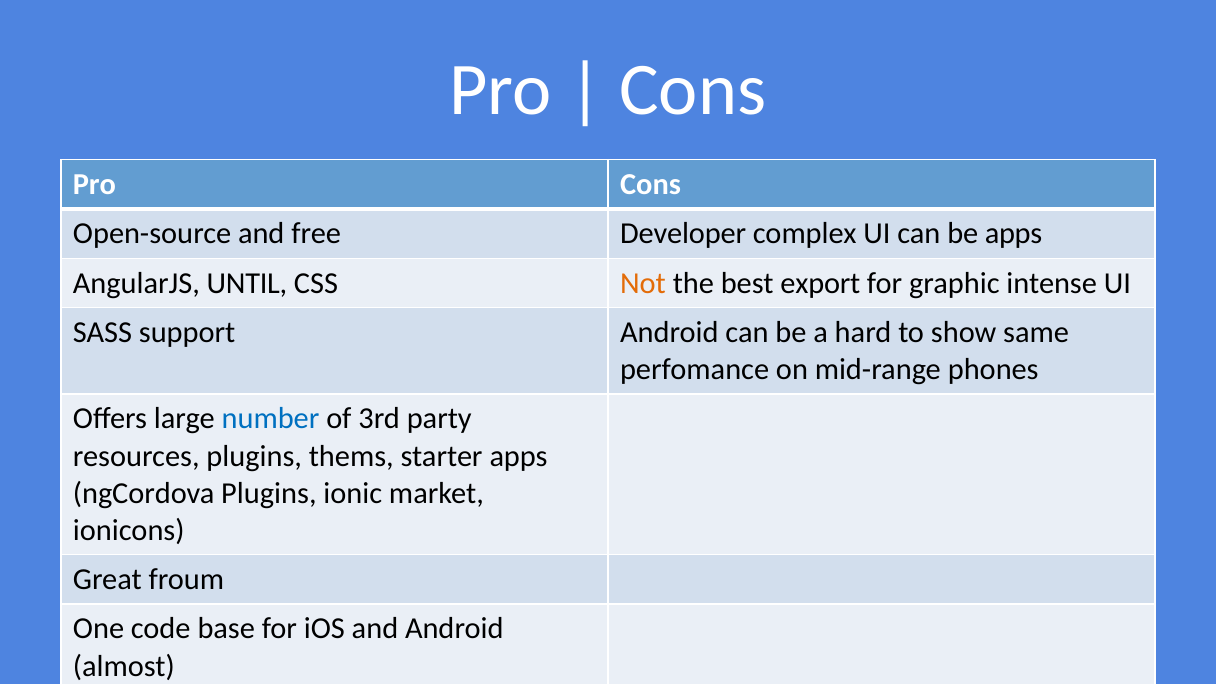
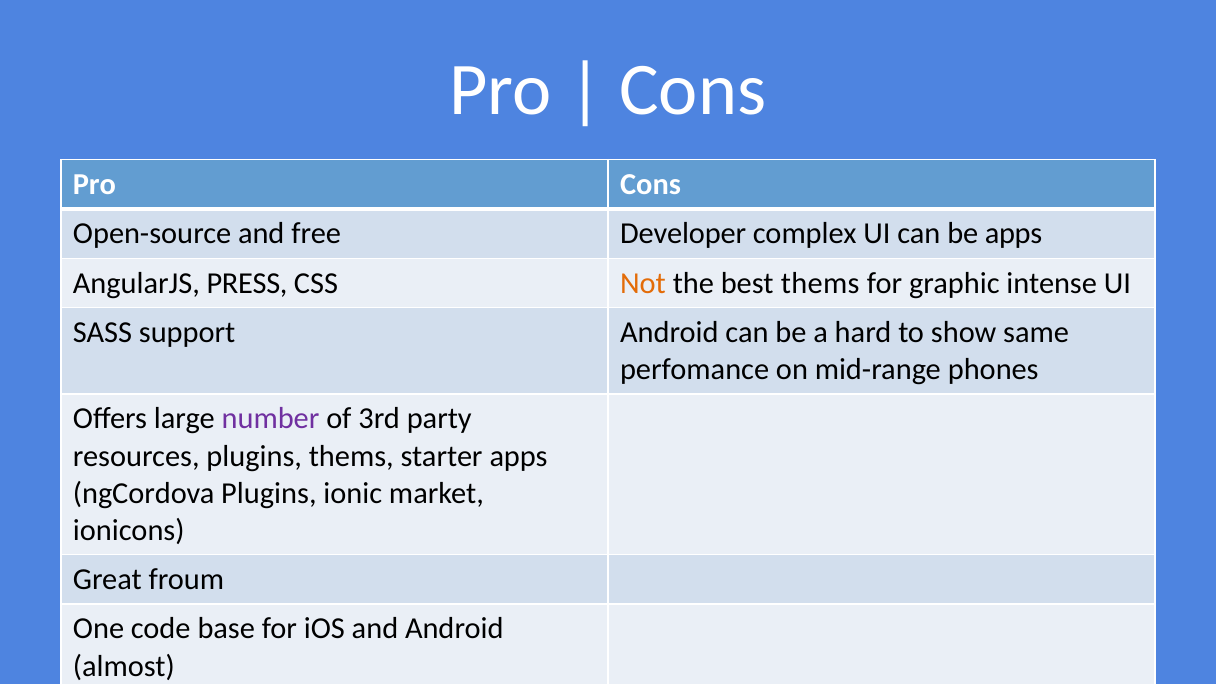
UNTIL: UNTIL -> PRESS (247, 283)
best export: export -> thems (820, 283)
number colour: blue -> purple (271, 419)
